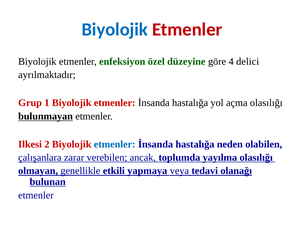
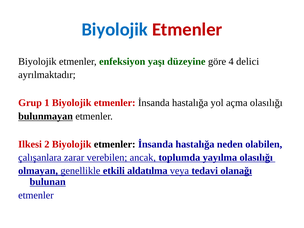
özel: özel -> yaşı (156, 62)
etmenler colour: blue -> black (115, 144)
yapmaya: yapmaya -> aldatılma (147, 171)
